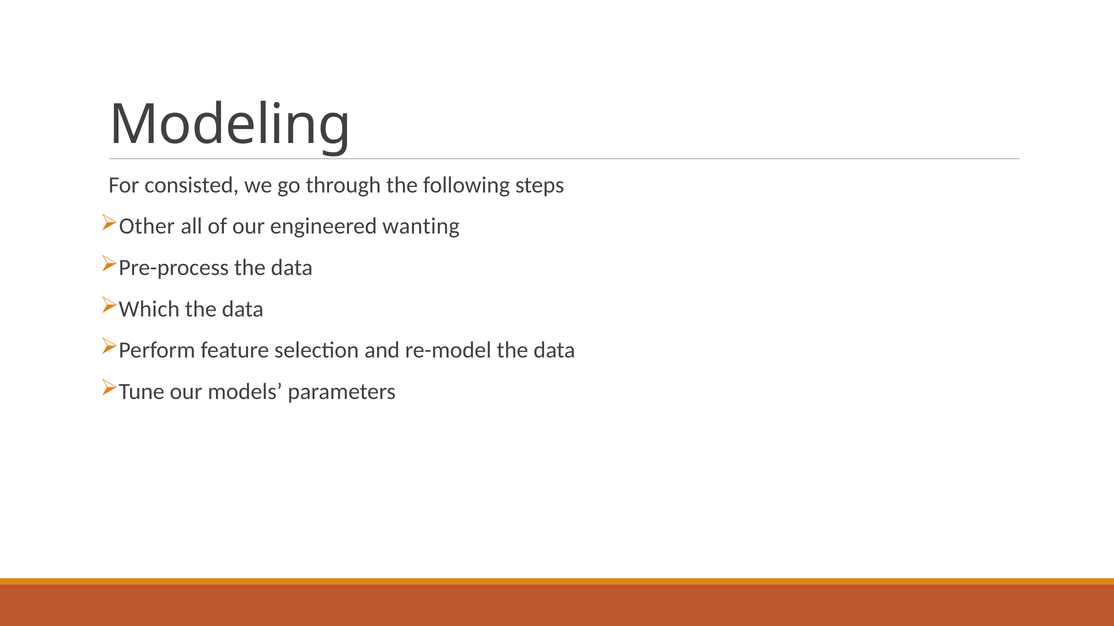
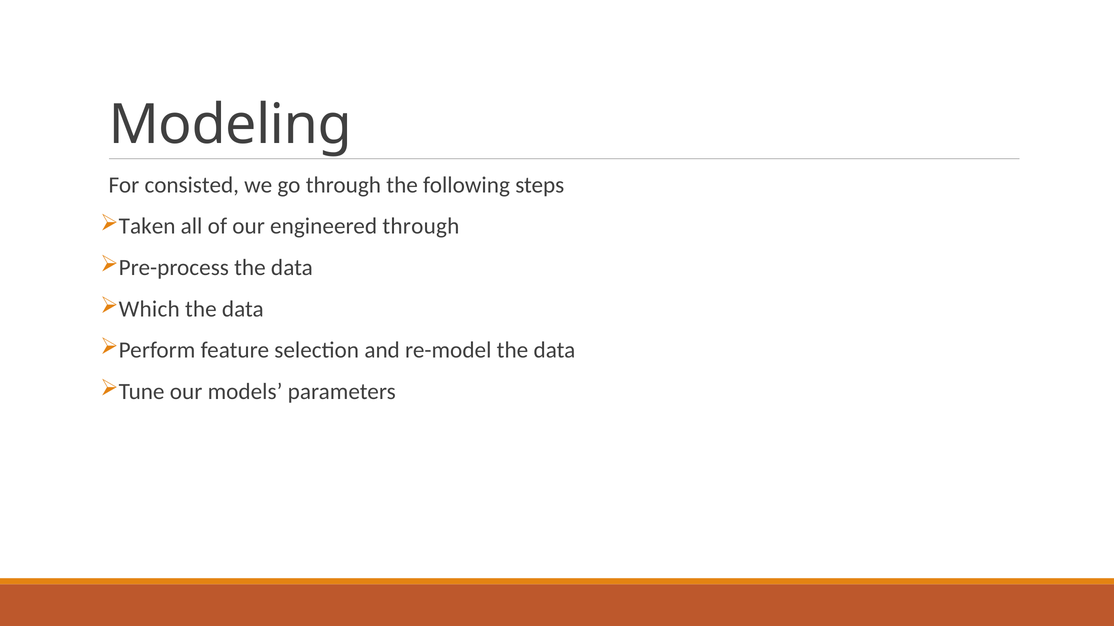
Other: Other -> Taken (147, 227)
engineered wanting: wanting -> through (421, 227)
